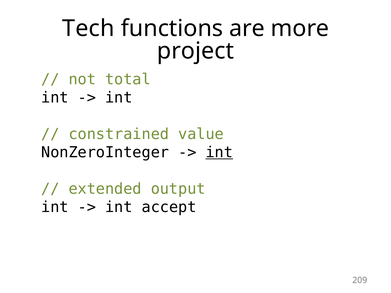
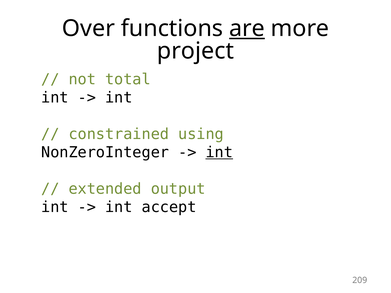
Tech: Tech -> Over (88, 28)
are underline: none -> present (247, 28)
value: value -> using (201, 134)
